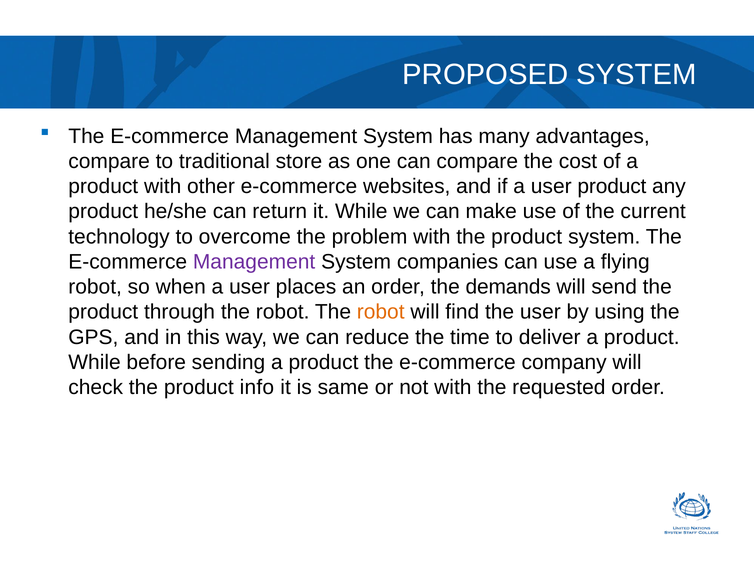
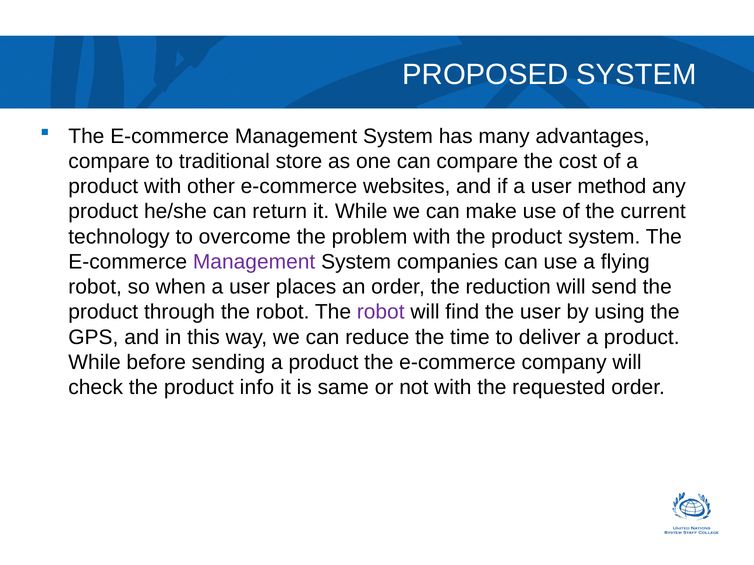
user product: product -> method (612, 187)
demands: demands -> reduction (508, 287)
robot colour: orange -> purple (381, 312)
